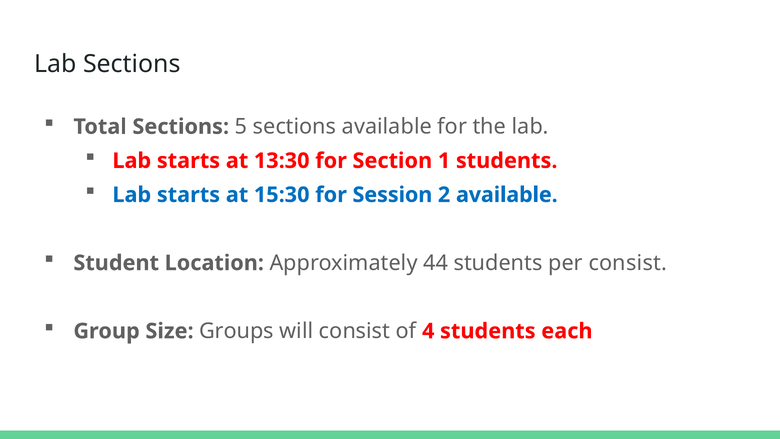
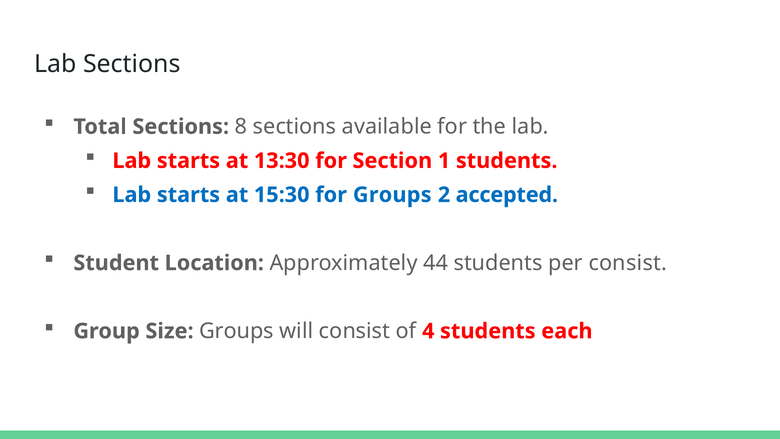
5: 5 -> 8 (241, 127)
for Session: Session -> Groups (392, 195)
2 available: available -> accepted (507, 195)
